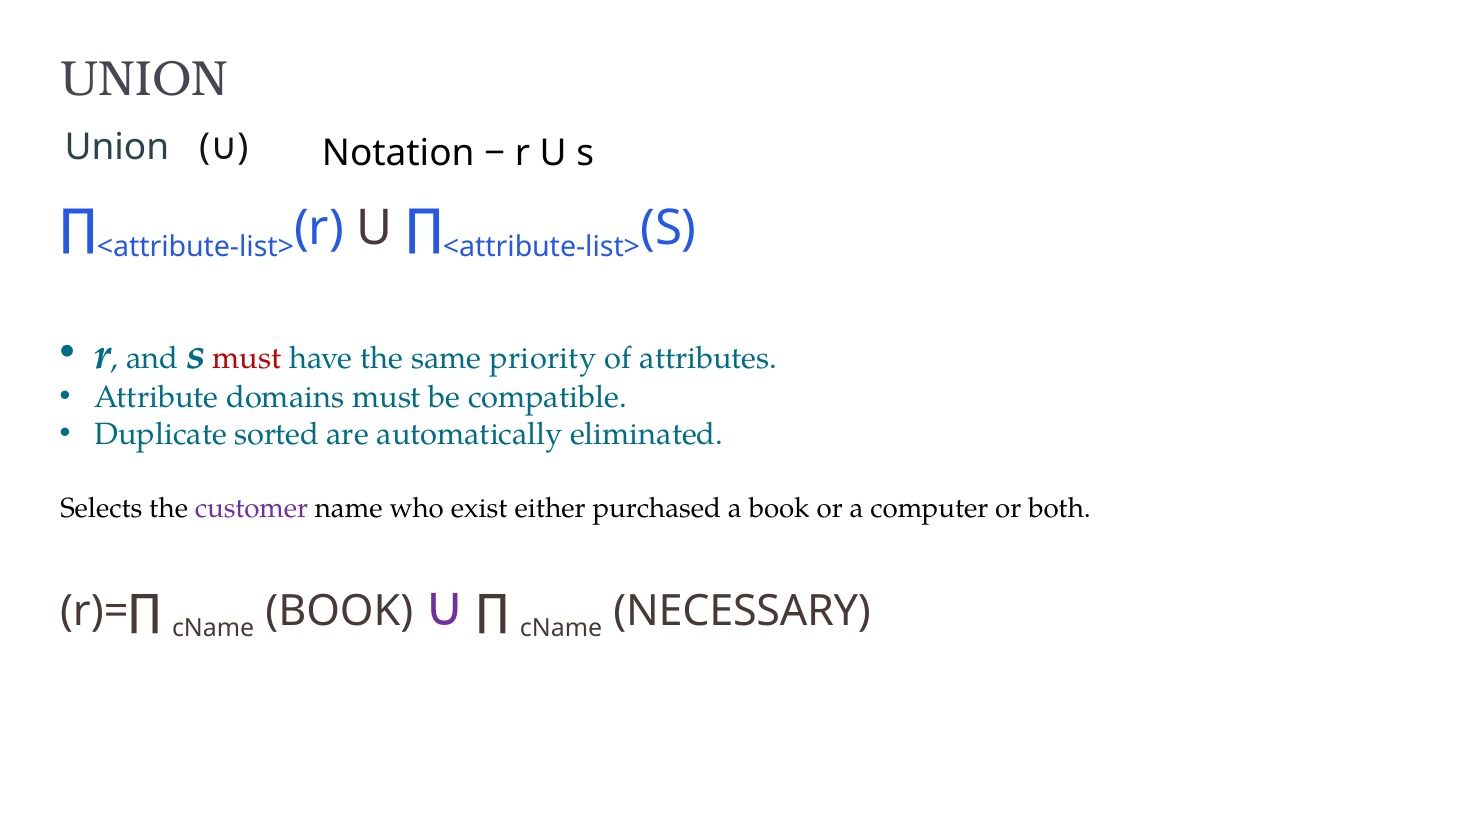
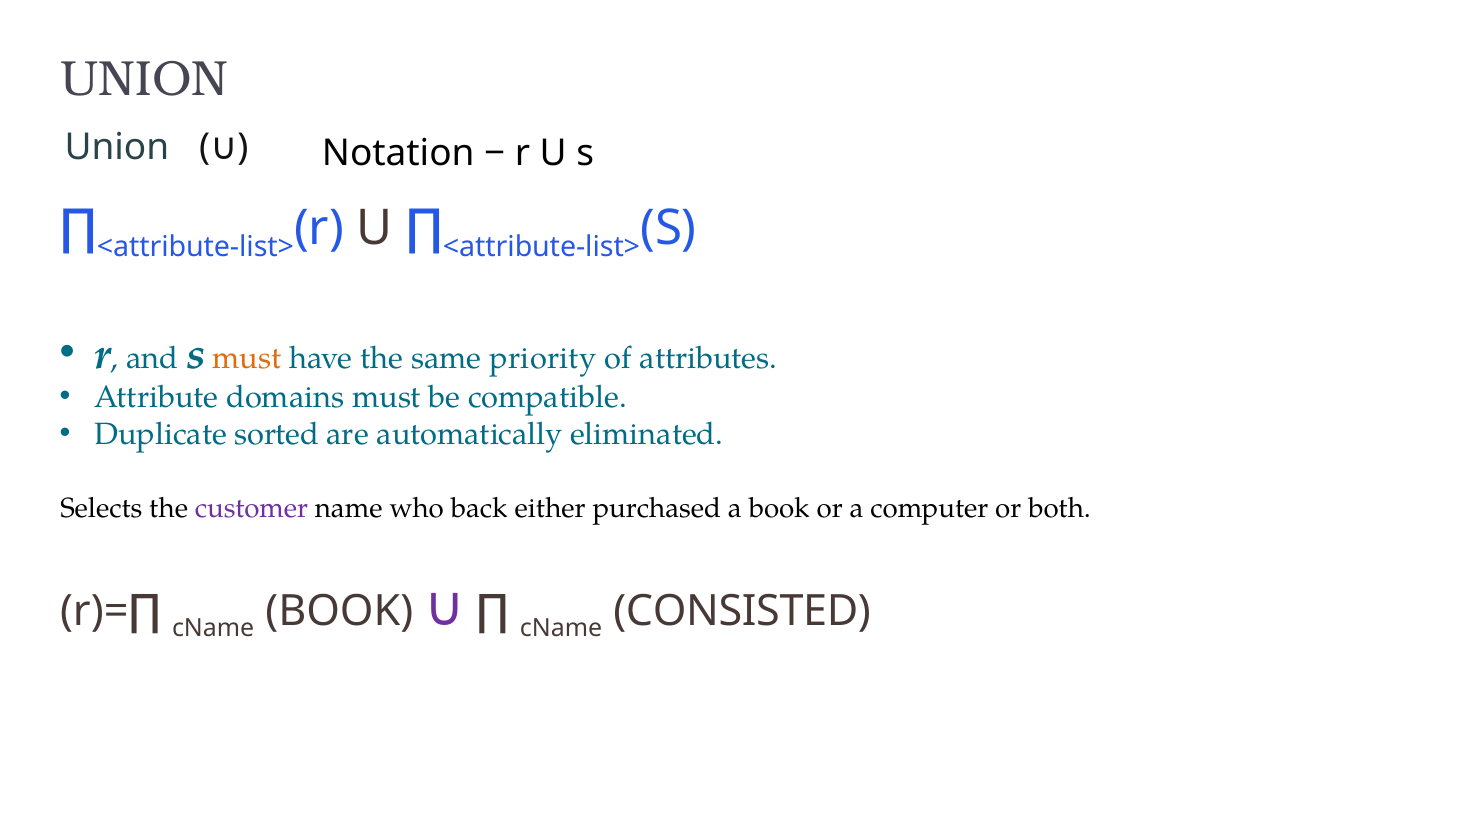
must colour: red -> orange (247, 358)
exist: exist -> back (479, 509)
NECESSARY: NECESSARY -> CONSISTED (742, 612)
